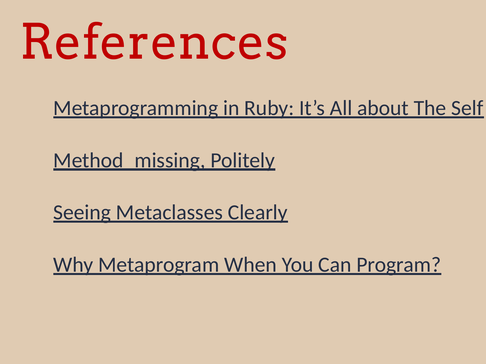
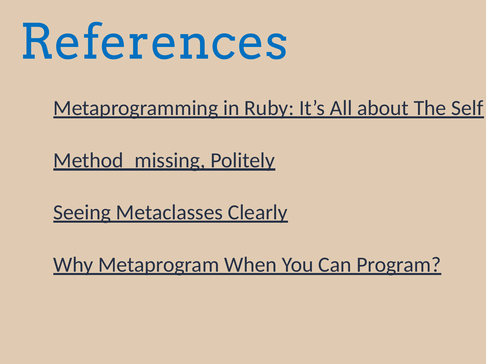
References colour: red -> blue (154, 43)
